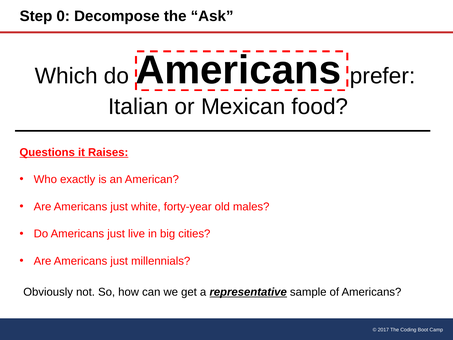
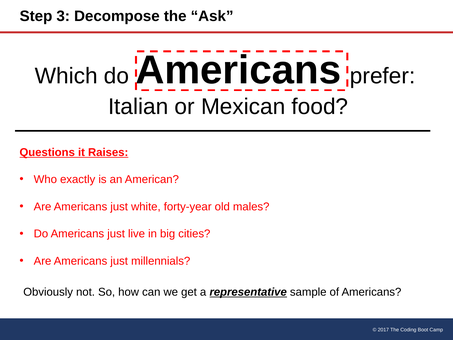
0: 0 -> 3 (63, 16)
